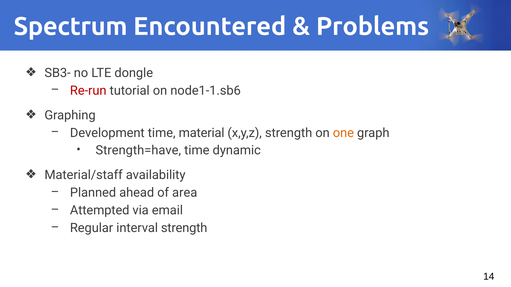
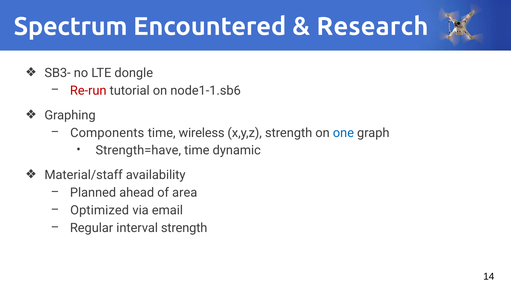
Problems: Problems -> Research (372, 26)
Development: Development -> Components (107, 133)
material: material -> wireless (202, 133)
one colour: orange -> blue (343, 133)
Attempted: Attempted -> Optimized (100, 211)
